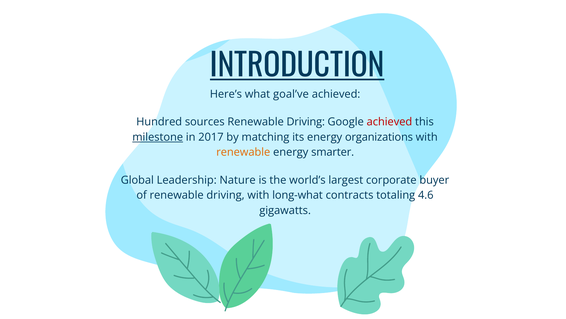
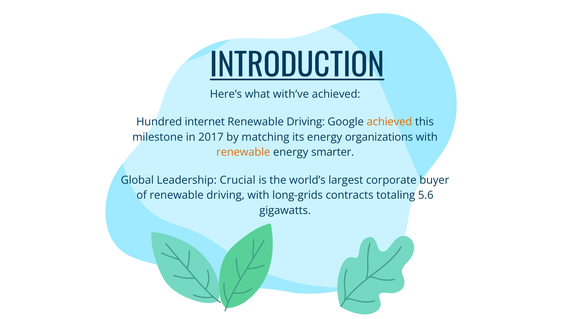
goal’ve: goal’ve -> with’ve (291, 94)
sources: sources -> internet (205, 122)
achieved colour: red -> orange (389, 122)
milestone underline: present -> none (158, 137)
Nature: Nature -> Crucial (238, 180)
long-what: long-what -> long-grids (298, 195)
4.6: 4.6 -> 5.6 (426, 195)
